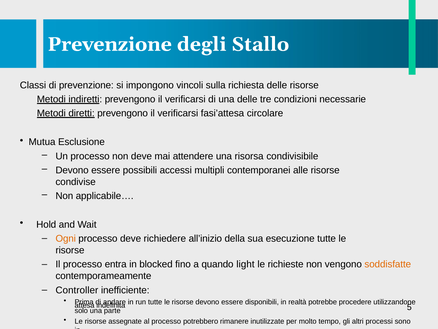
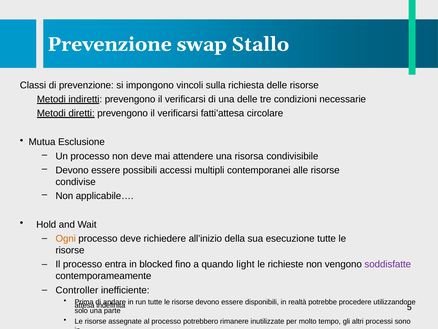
degli: degli -> swap (202, 44)
fasi’attesa: fasi’attesa -> fatti’attesa (222, 113)
soddisfatte colour: orange -> purple (388, 264)
